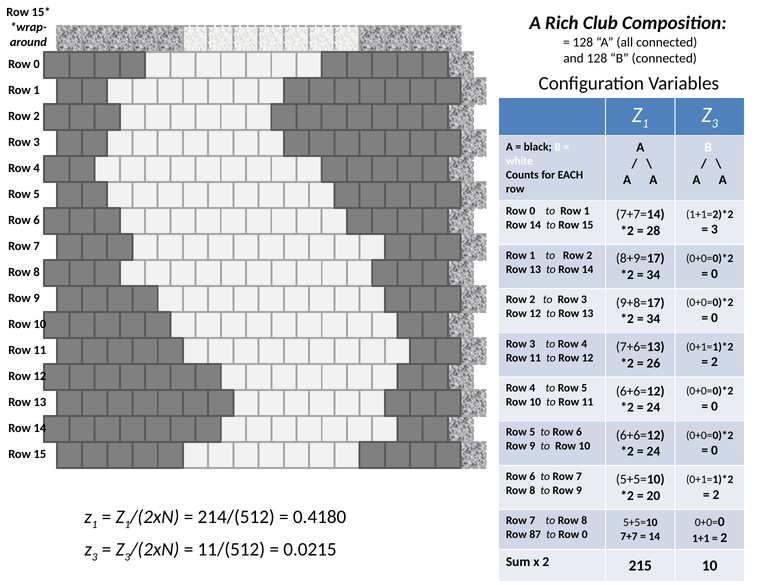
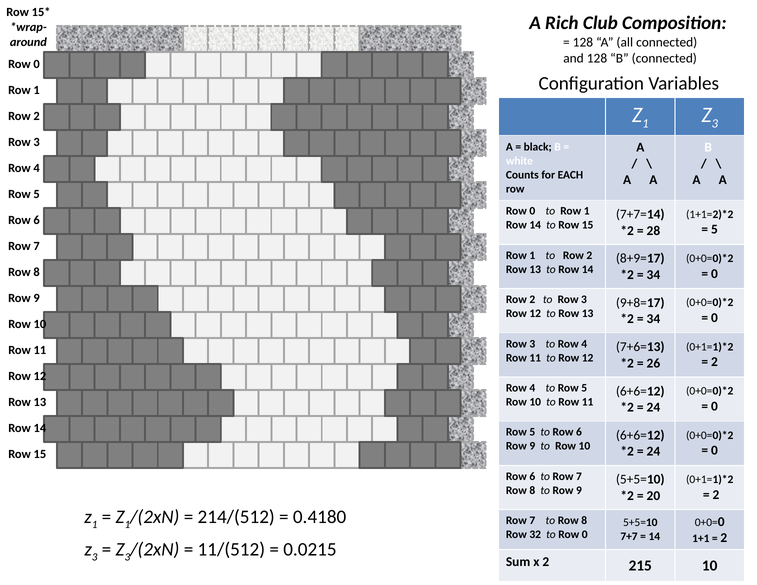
3: 3 -> 5 (714, 229)
87: 87 -> 32 (535, 534)
